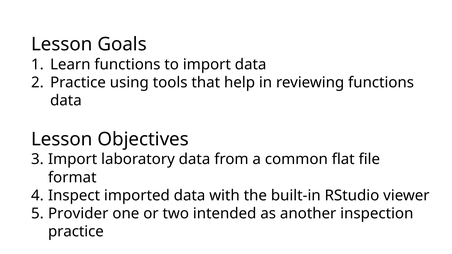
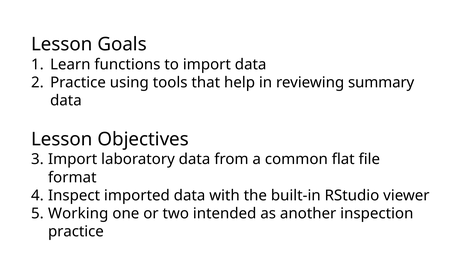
reviewing functions: functions -> summary (381, 83)
Provider: Provider -> Working (78, 214)
